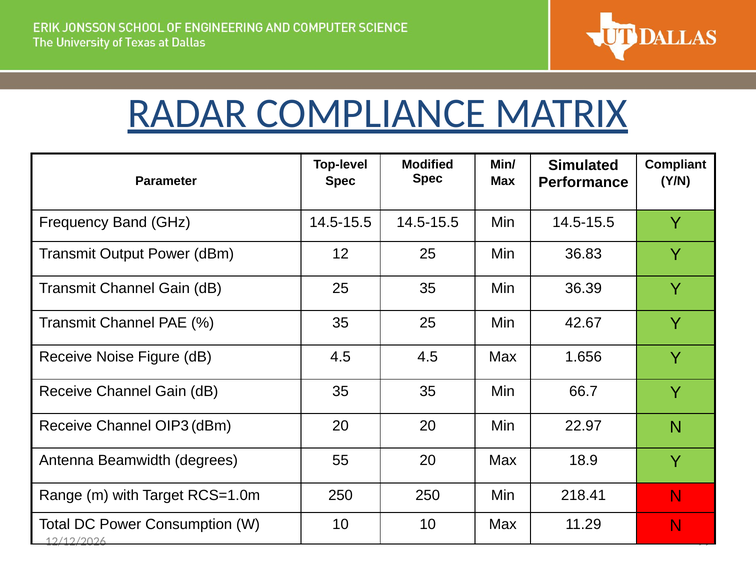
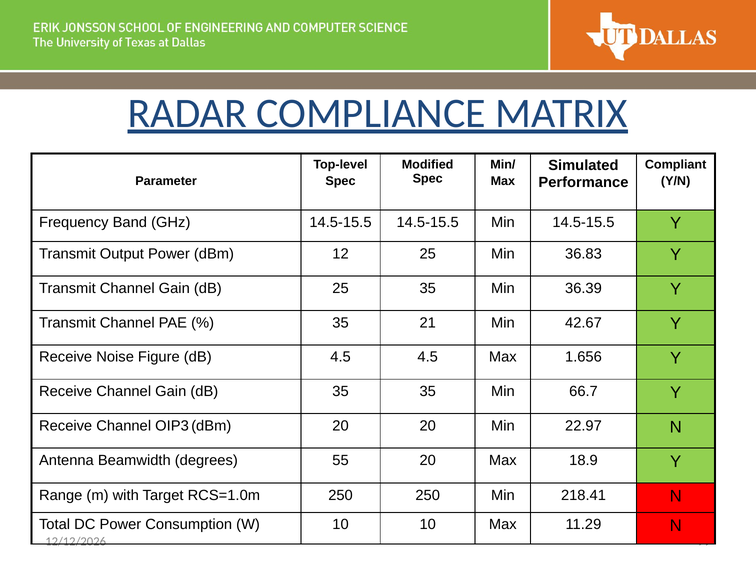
35 25: 25 -> 21 (428, 323)
